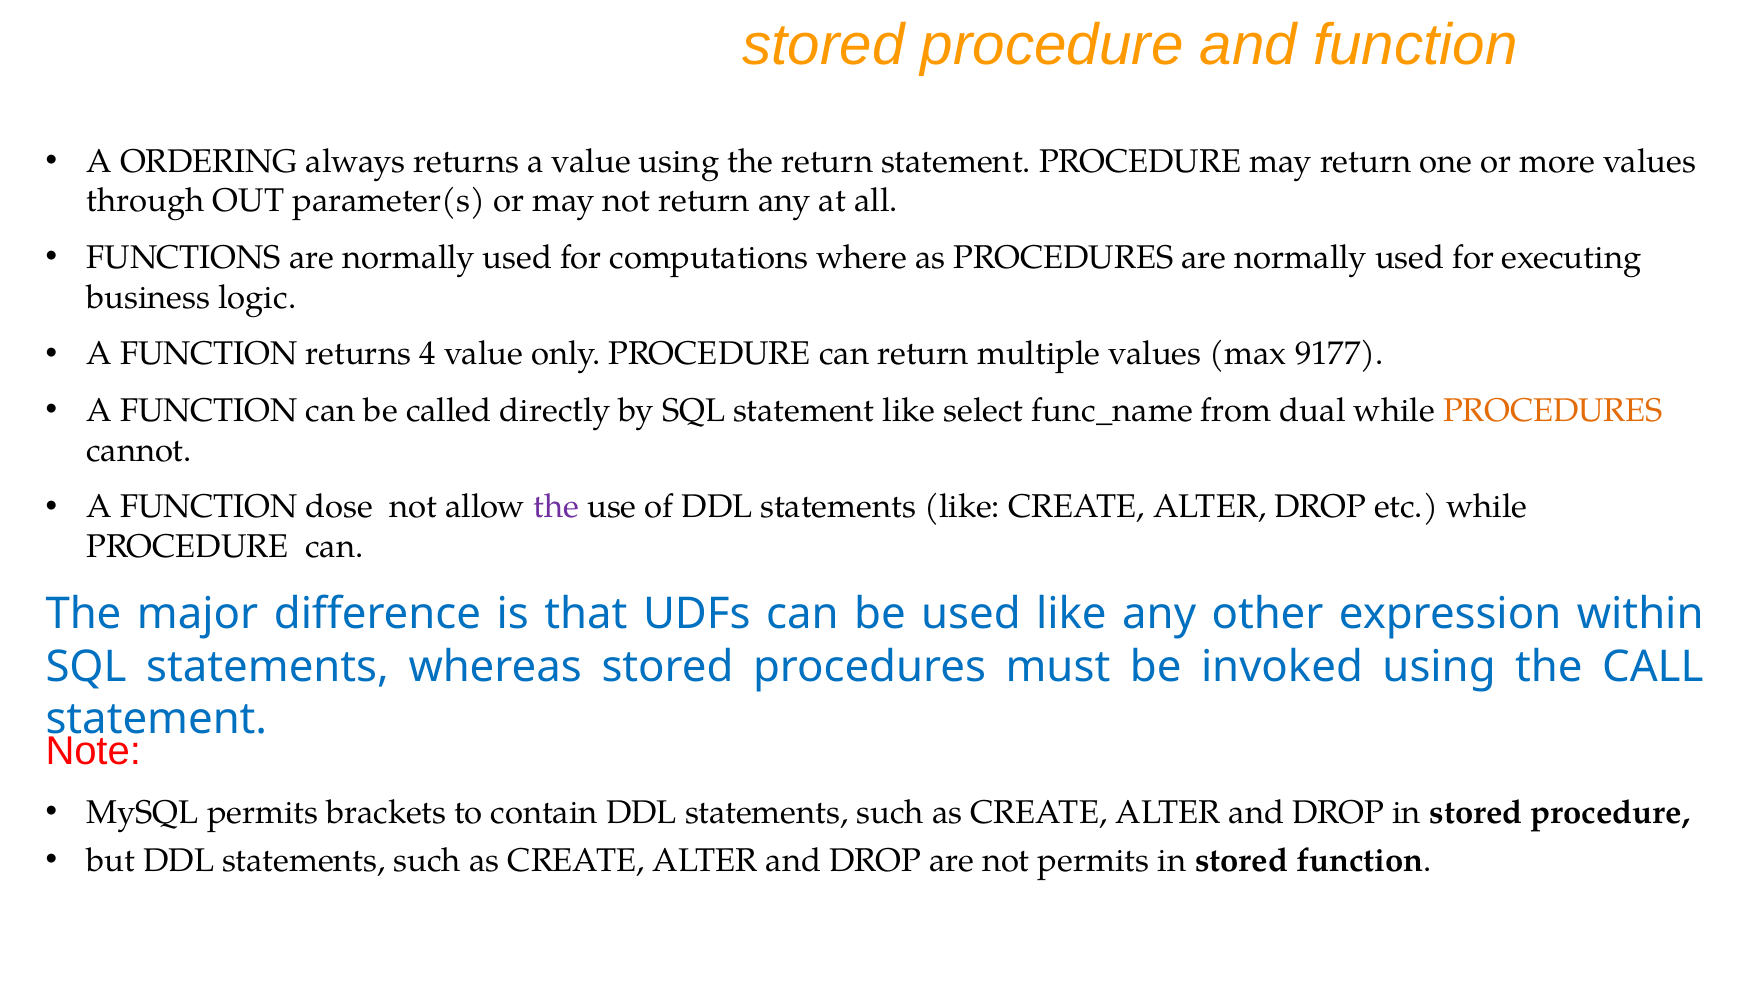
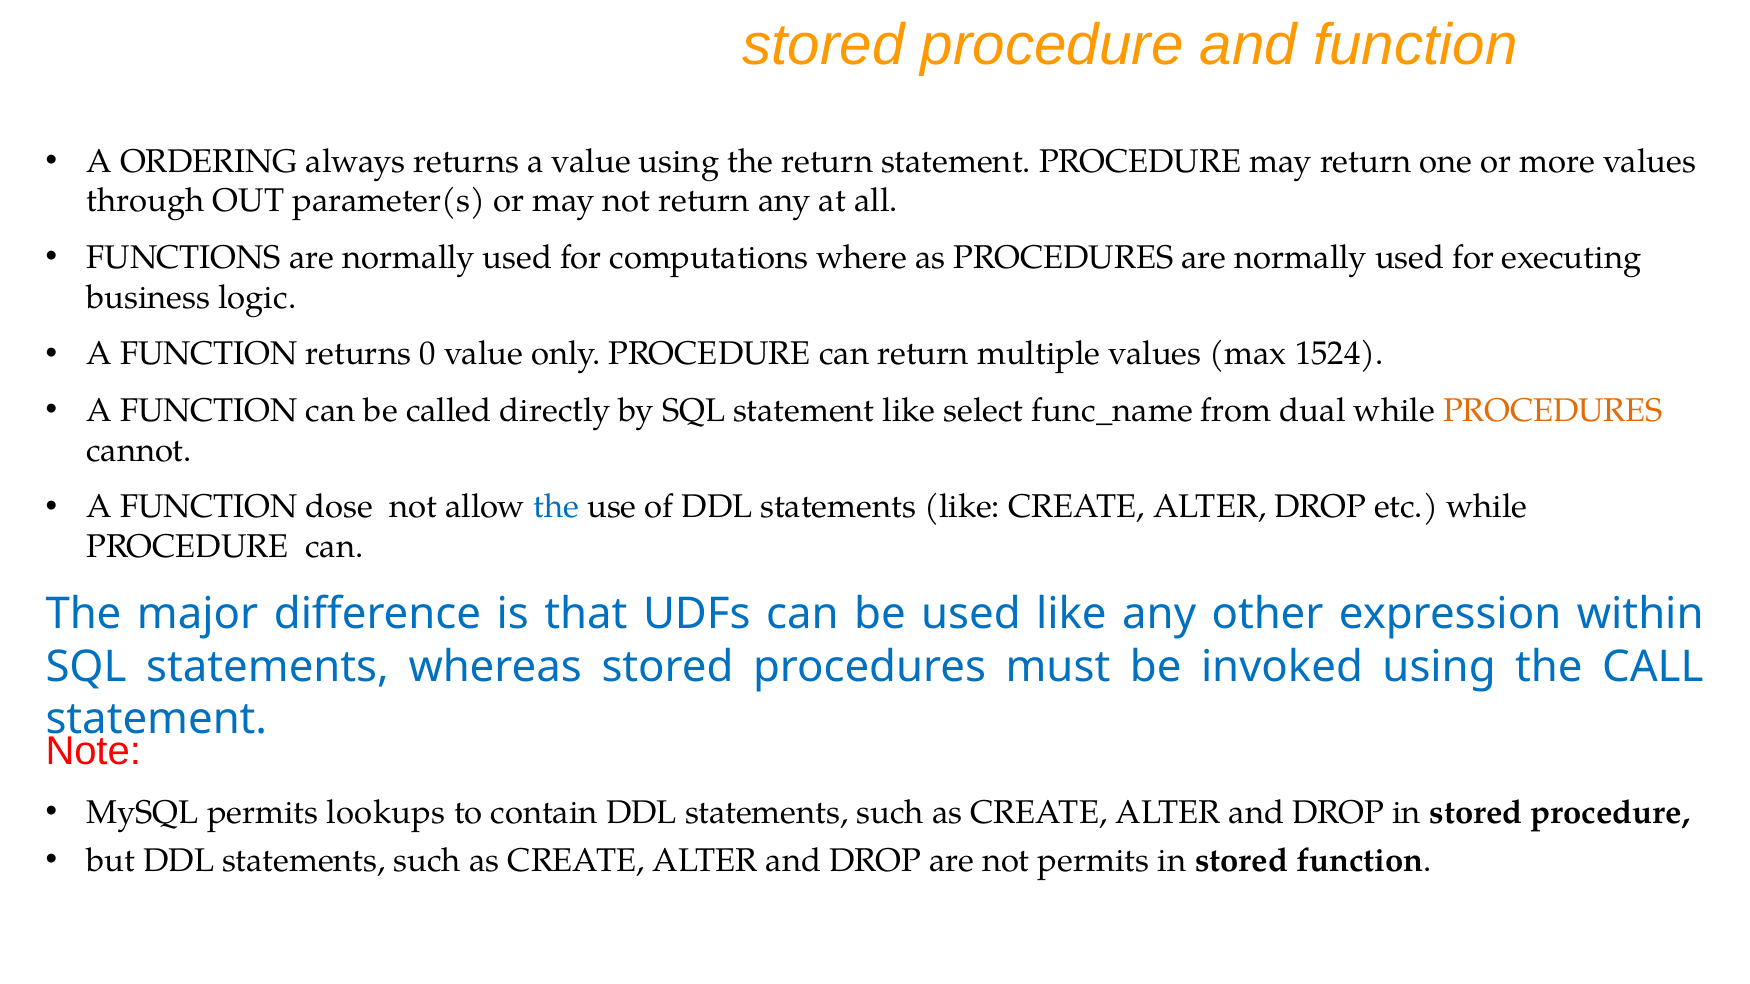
4: 4 -> 0 (428, 354)
9177: 9177 -> 1524 (1339, 354)
the colour: purple -> blue (556, 507)
brackets: brackets -> lookups (386, 813)
